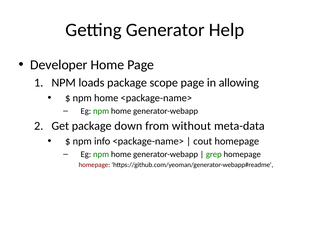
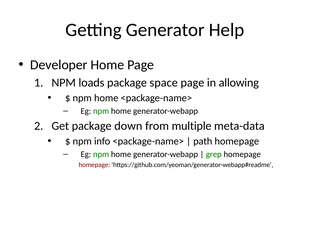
scope: scope -> space (164, 83)
without: without -> multiple (192, 126)
cout: cout -> path (203, 142)
